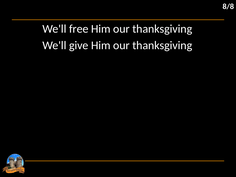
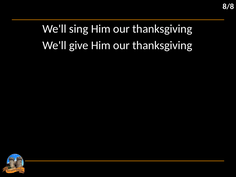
free: free -> sing (79, 29)
